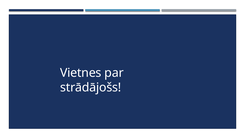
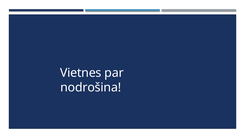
strādājošs: strādājošs -> nodrošina (91, 87)
